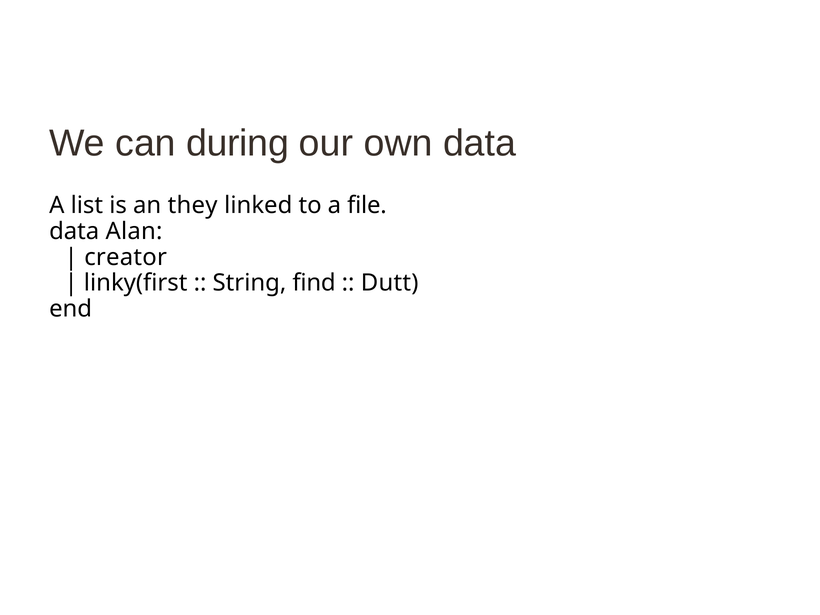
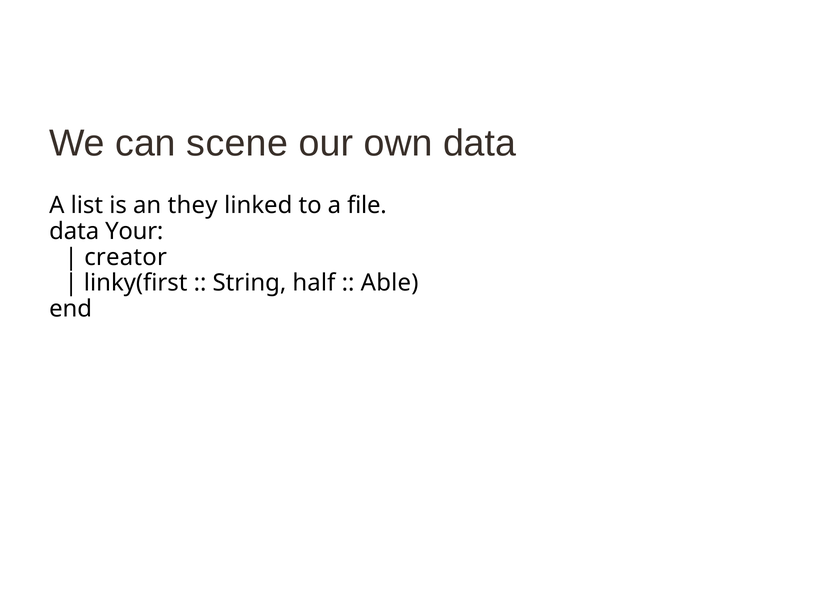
during: during -> scene (237, 143)
Alan: Alan -> Your (134, 231)
find: find -> half (314, 283)
Dutt: Dutt -> Able (390, 283)
